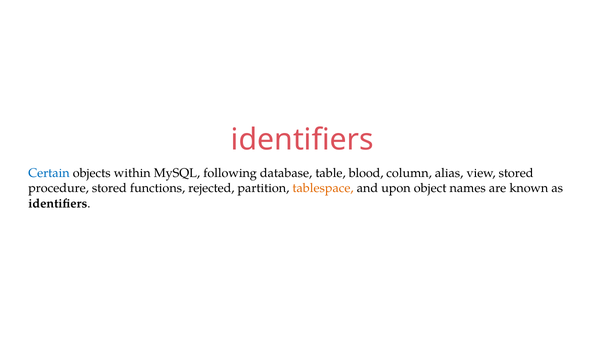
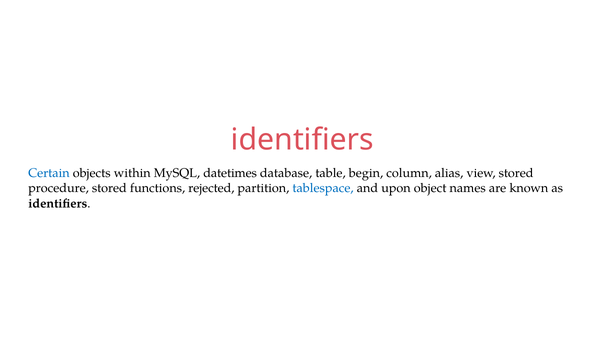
following: following -> datetimes (230, 173)
blood: blood -> begin (366, 173)
tablespace colour: orange -> blue (323, 188)
